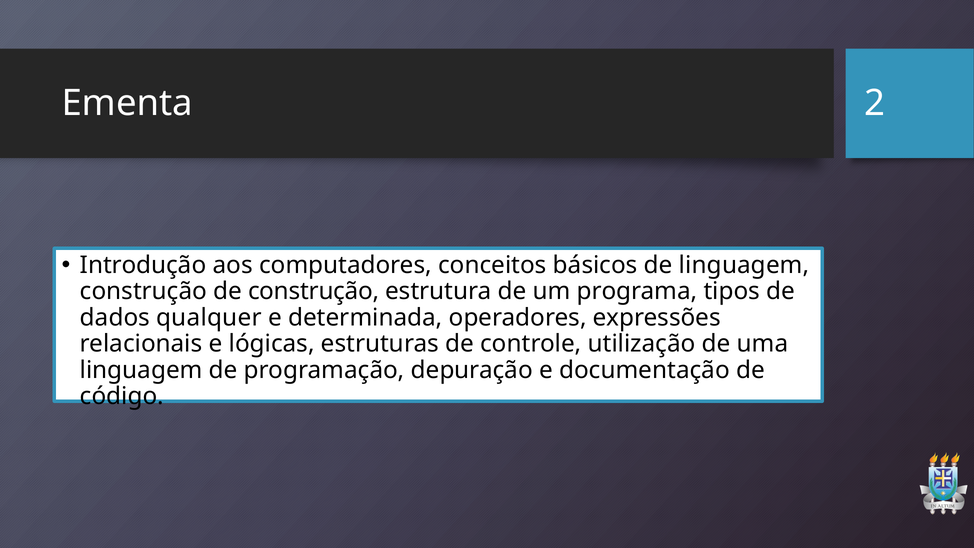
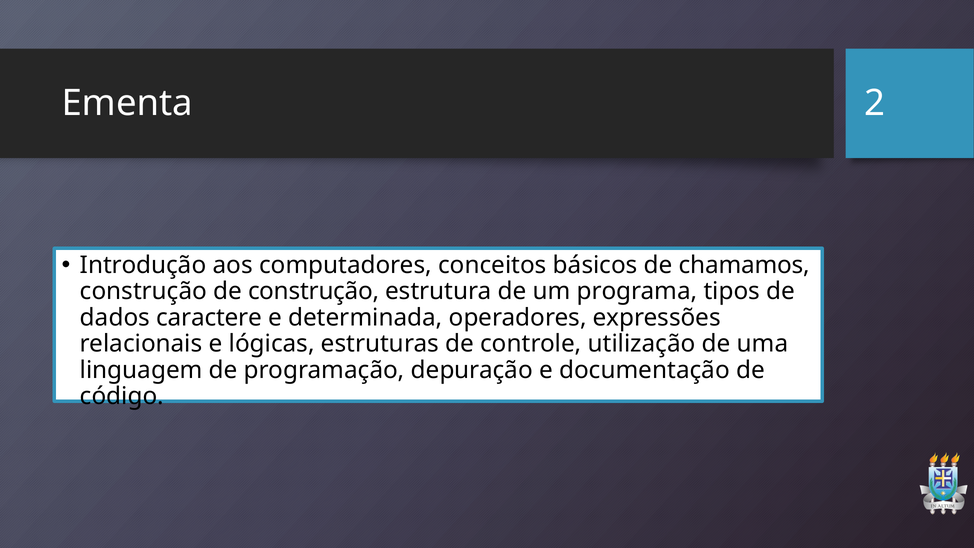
de linguagem: linguagem -> chamamos (744, 265)
qualquer: qualquer -> caractere (209, 317)
